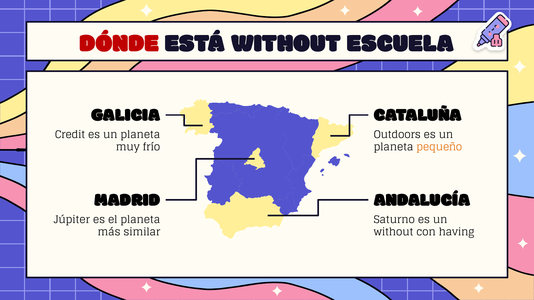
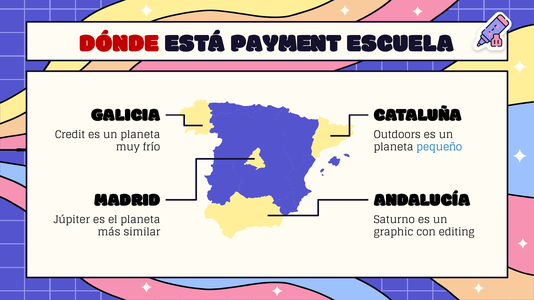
ESTÁ WITHOUT: WITHOUT -> PAYMENT (286, 43)
pequeño colour: orange -> blue (439, 147)
without: without -> graphic (394, 232)
having: having -> editing (457, 232)
